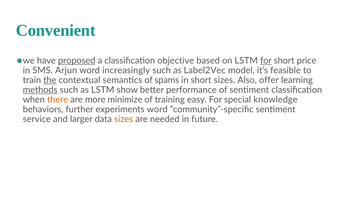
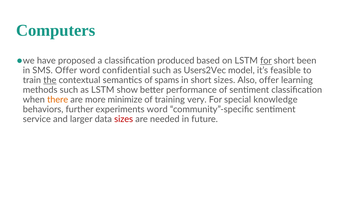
Convenient: Convenient -> Computers (56, 30)
proposed underline: present -> none (77, 60)
objective: objective -> produced (176, 60)
price: price -> been (307, 60)
SMS Arjun: Arjun -> Offer (66, 70)
increasingly: increasingly -> confidential (126, 70)
Label2Vec: Label2Vec -> Users2Vec (205, 70)
methods underline: present -> none (40, 90)
easy: easy -> very (197, 99)
sizes colour: orange -> red (124, 119)
